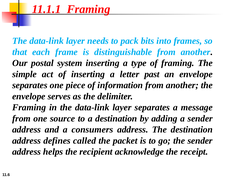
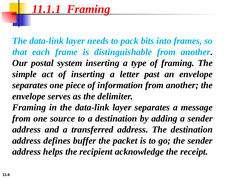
consumers: consumers -> transferred (92, 129)
called: called -> buffer (85, 140)
